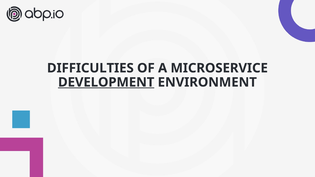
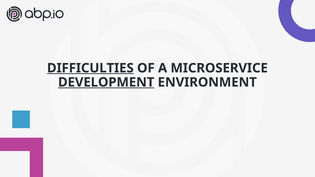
DIFFICULTIES underline: none -> present (90, 68)
